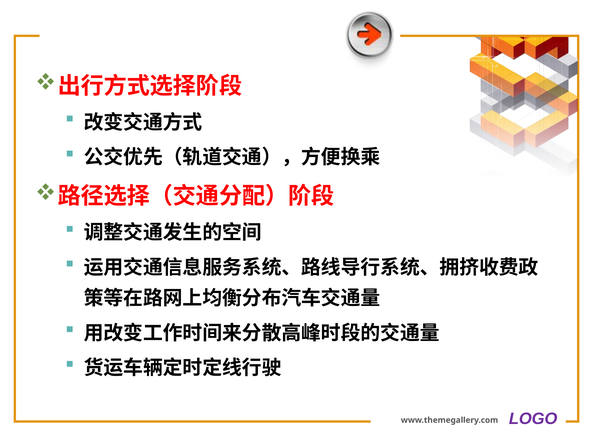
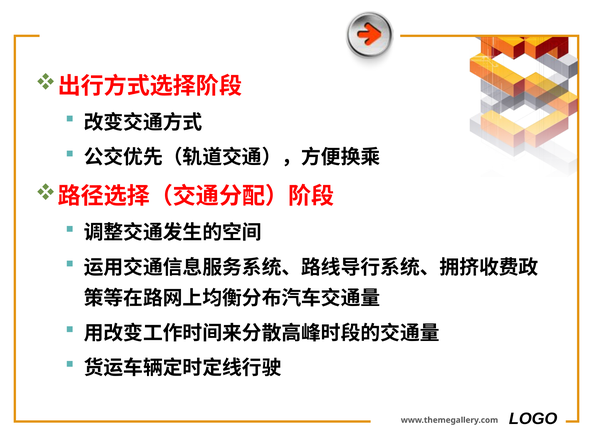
LOGO colour: purple -> black (533, 419)
